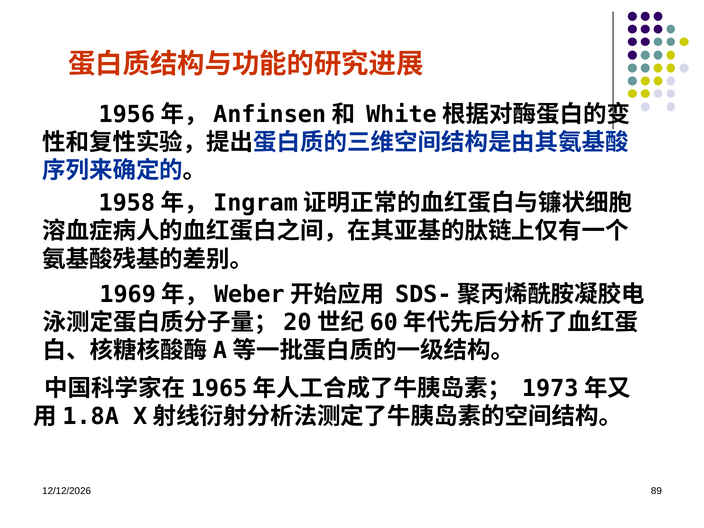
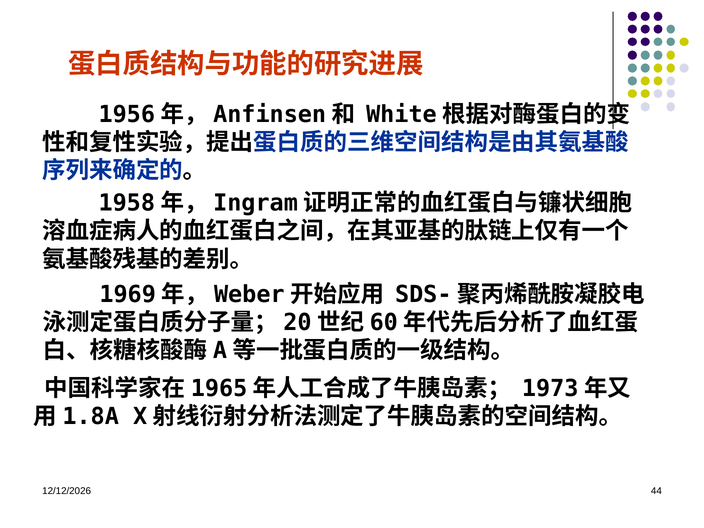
89: 89 -> 44 (656, 491)
